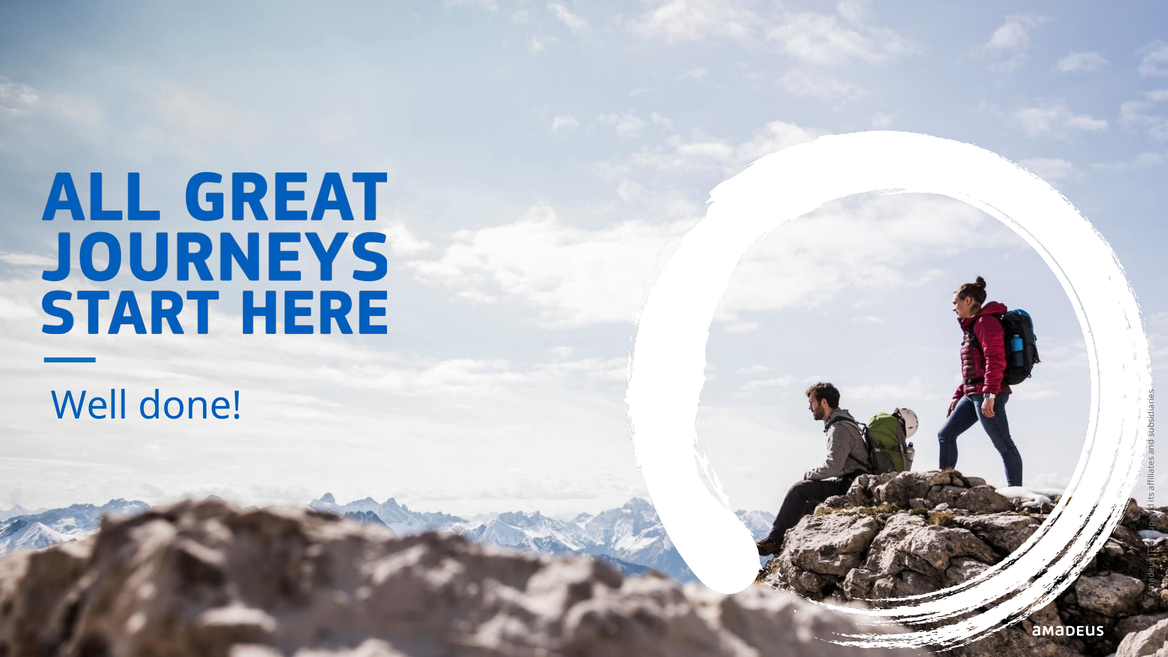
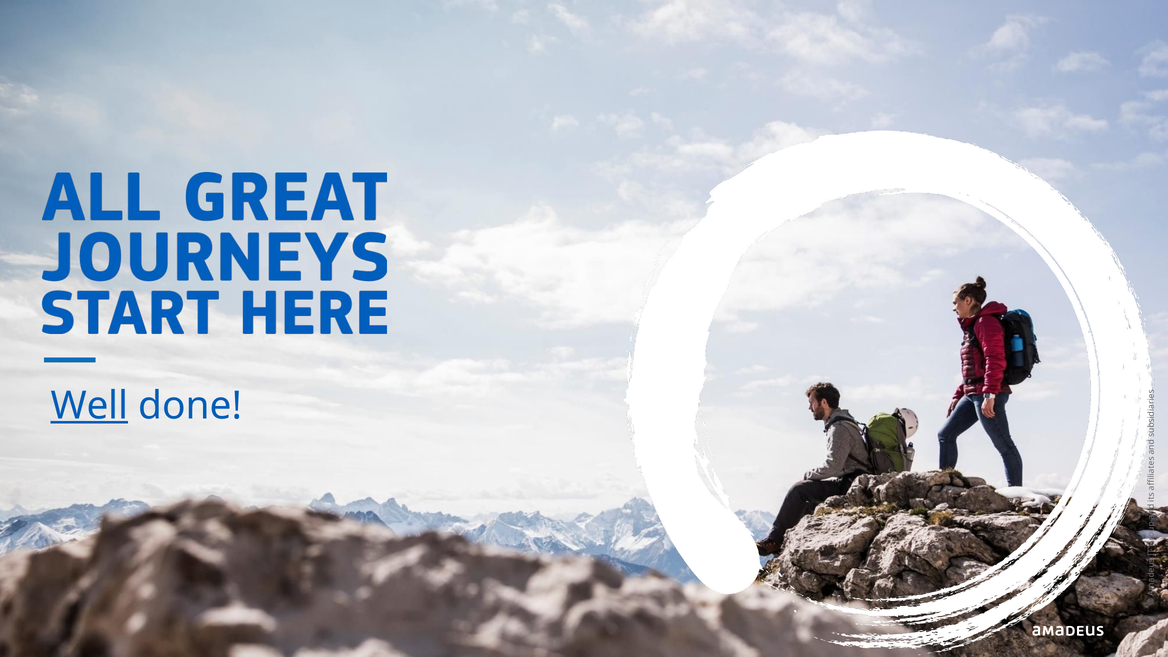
Well underline: none -> present (89, 406)
